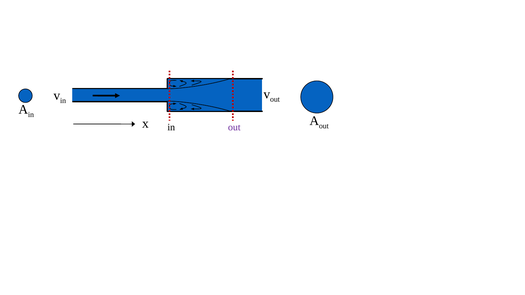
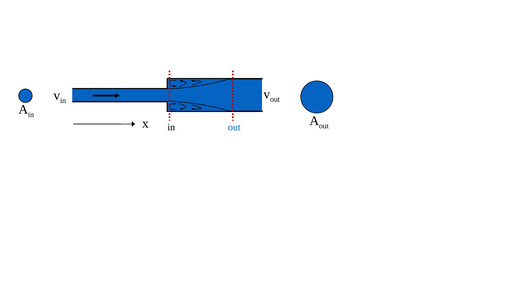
out colour: purple -> blue (234, 127)
